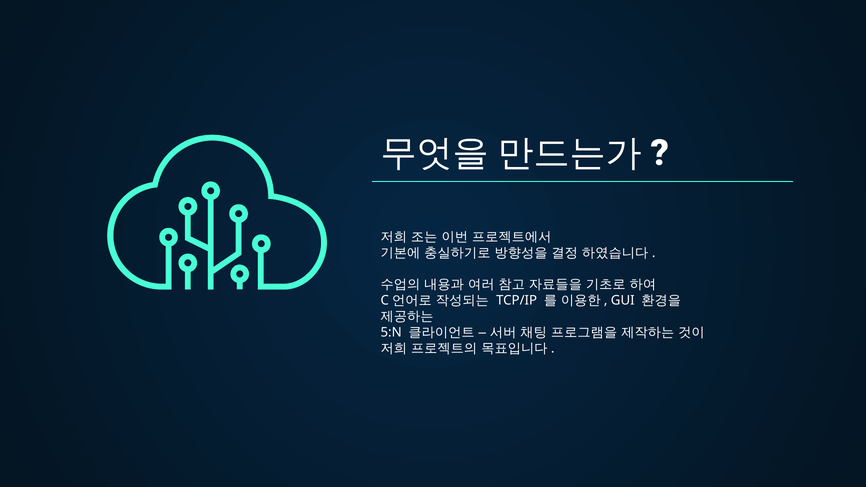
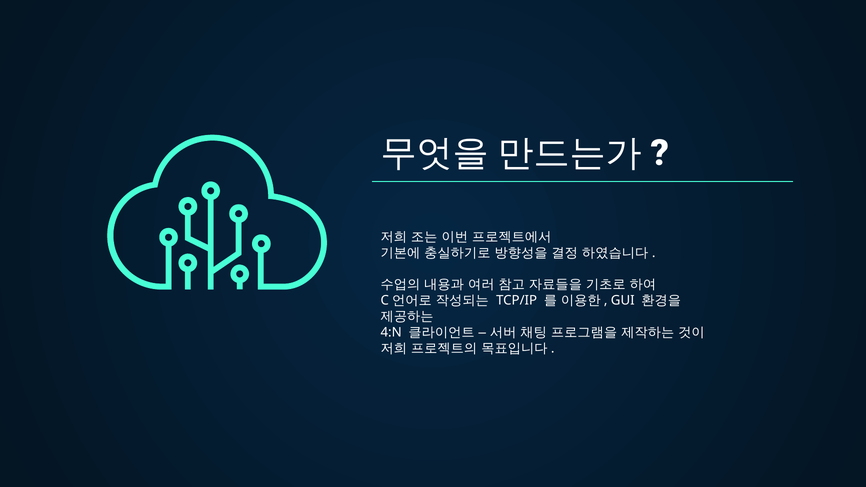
5:N: 5:N -> 4:N (391, 332)
